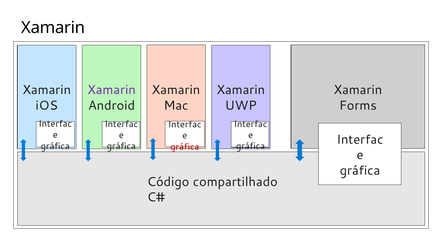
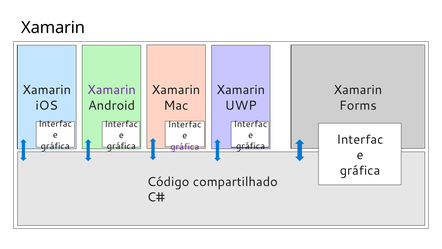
gráfica colour: red -> purple (185, 146)
